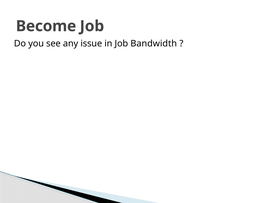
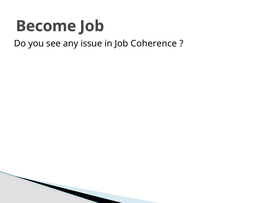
Bandwidth: Bandwidth -> Coherence (154, 43)
